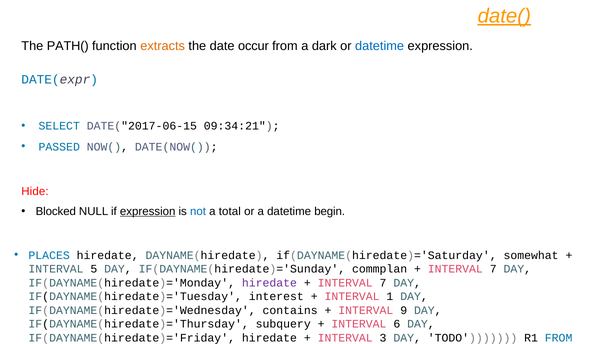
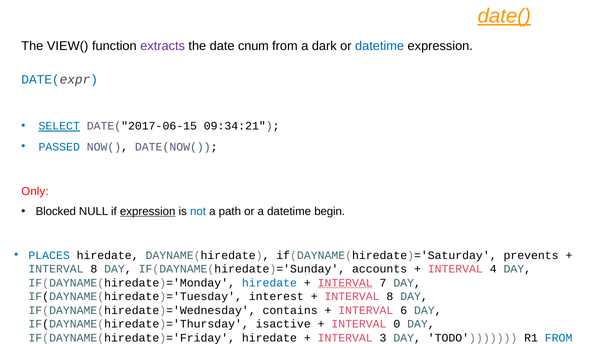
PATH(: PATH( -> VIEW( (68, 46)
extracts colour: orange -> purple (163, 46)
occur: occur -> cnum (253, 46)
SELECT underline: none -> present (59, 126)
Hide: Hide -> Only (35, 192)
total: total -> path (230, 212)
somewhat: somewhat -> prevents (531, 255)
5: 5 -> 8 (94, 269)
commplan: commplan -> accounts (380, 269)
7: 7 -> 4 (493, 269)
hiredate colour: purple -> blue (269, 283)
INTERVAL underline: none -> present (345, 283)
1: 1 -> 8 (390, 297)
9: 9 -> 6 (404, 311)
subquery: subquery -> isactive (283, 324)
6: 6 -> 0 (397, 324)
